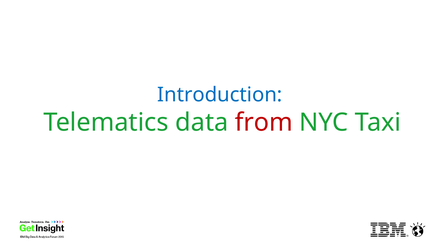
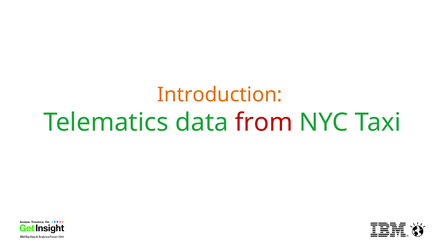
Introduction colour: blue -> orange (220, 95)
